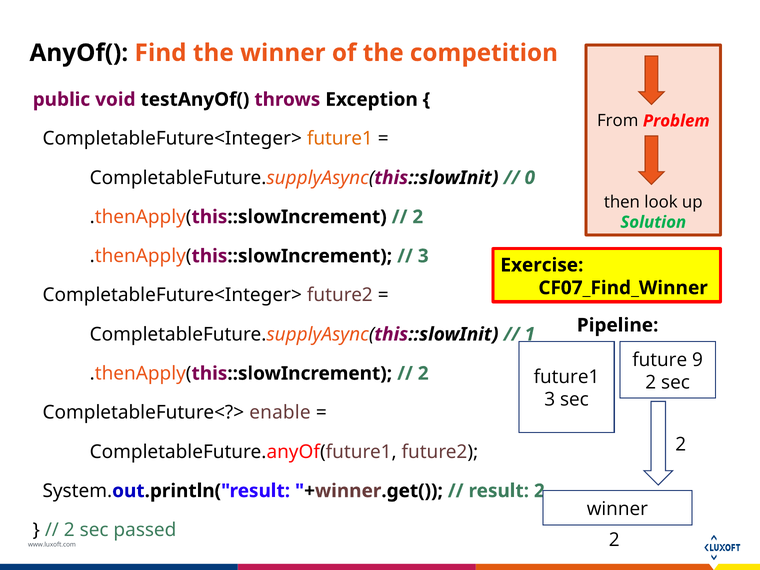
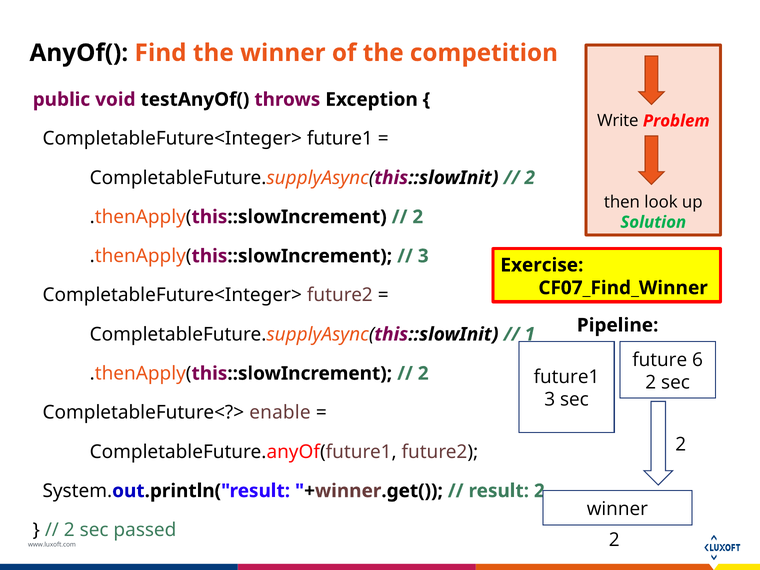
From: From -> Write (618, 121)
future1 colour: orange -> black (340, 139)
0: 0 -> 2 (530, 178)
9: 9 -> 6 (698, 360)
